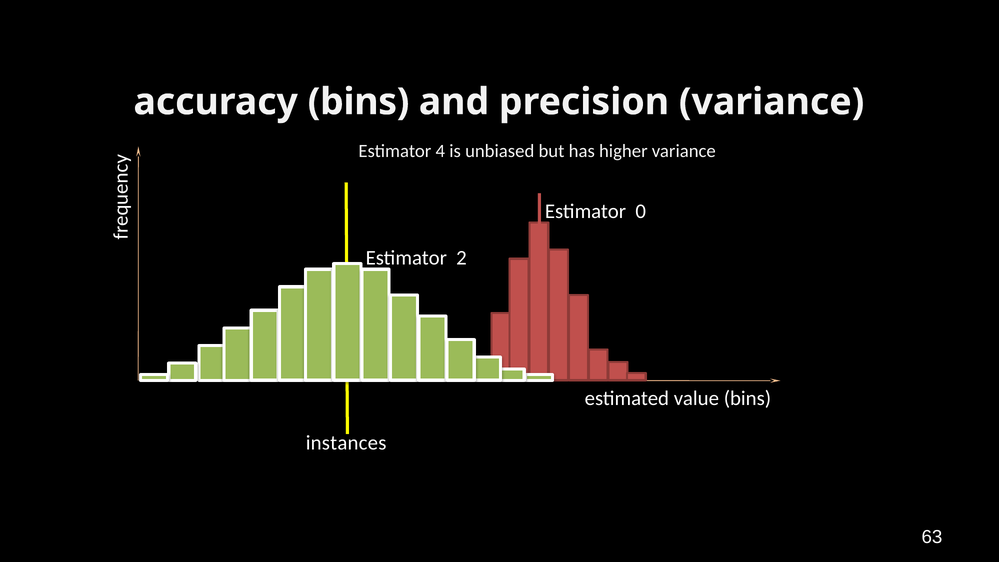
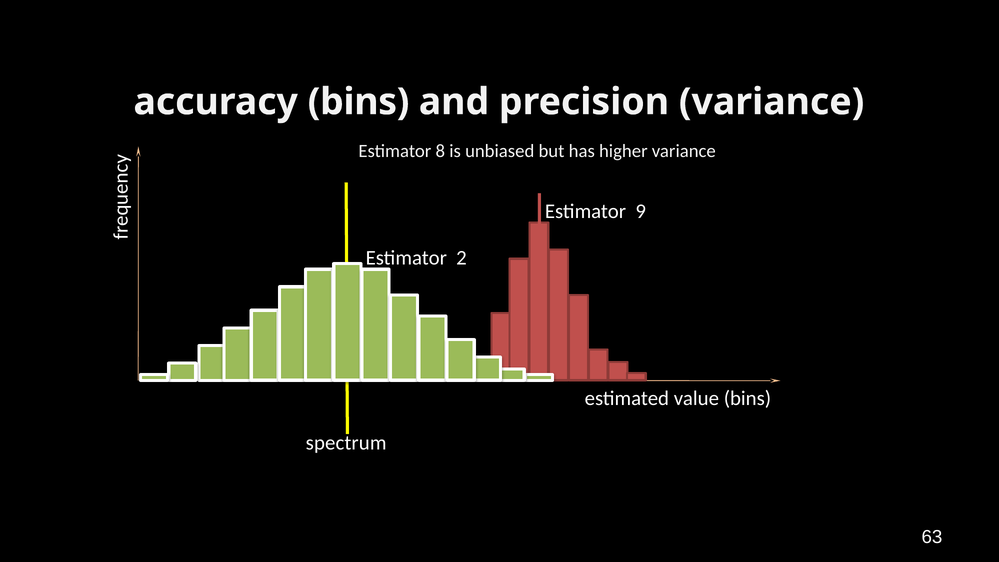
4: 4 -> 8 (440, 151)
0: 0 -> 9 (641, 211)
instances: instances -> spectrum (346, 443)
